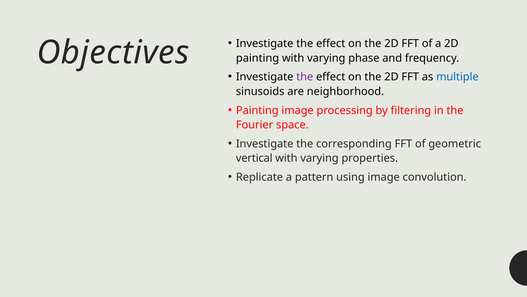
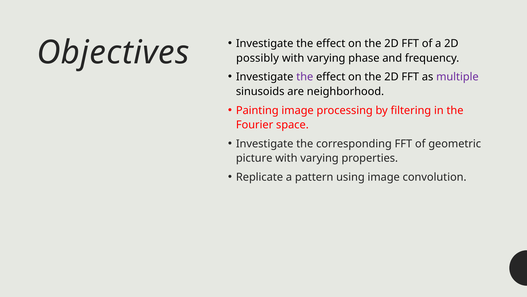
painting: painting -> possibly (258, 58)
multiple colour: blue -> purple (457, 77)
vertical: vertical -> picture (254, 158)
